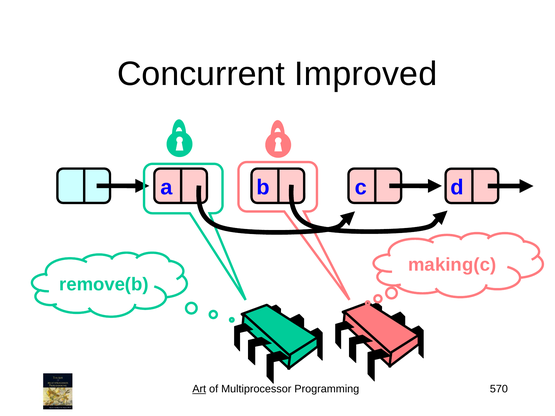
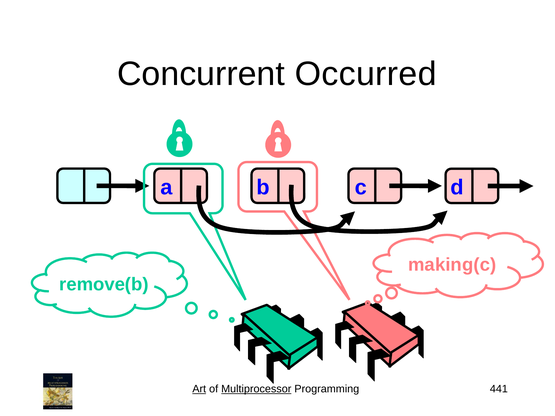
Improved: Improved -> Occurred (366, 74)
Multiprocessor underline: none -> present (256, 389)
570: 570 -> 441 (499, 389)
